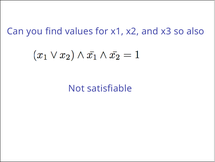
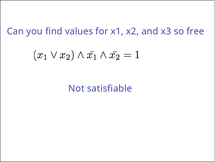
also: also -> free (195, 31)
